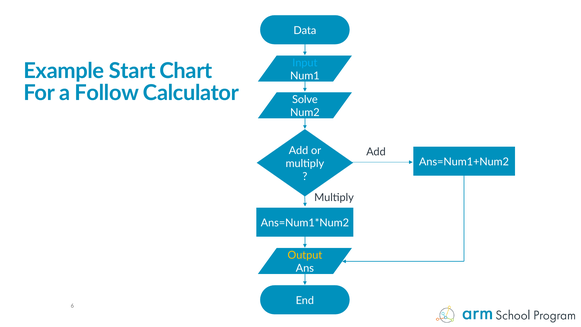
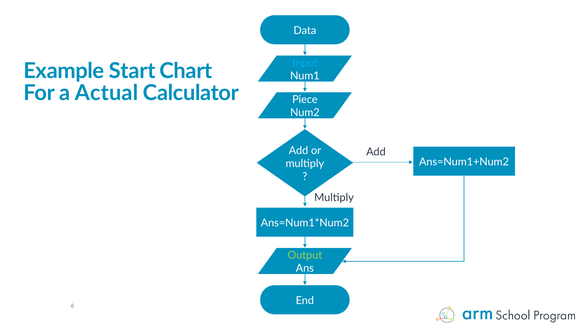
Follow: Follow -> Actual (106, 93)
Solve: Solve -> Piece (305, 99)
Output colour: yellow -> light green (305, 255)
